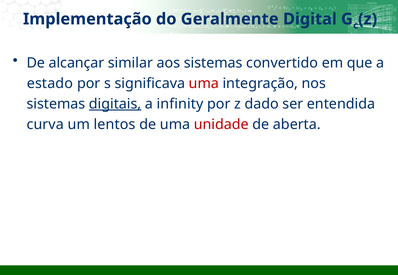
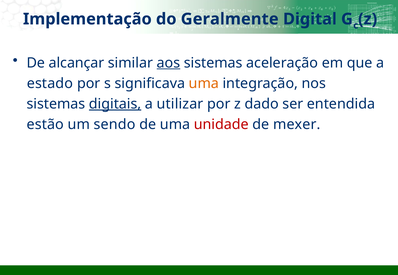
aos underline: none -> present (168, 63)
convertido: convertido -> aceleração (282, 63)
uma colour: red -> orange (204, 84)
infinity: infinity -> utilizar (180, 104)
curva: curva -> estão (45, 125)
lentos: lentos -> sendo (115, 125)
aberta: aberta -> mexer (297, 125)
